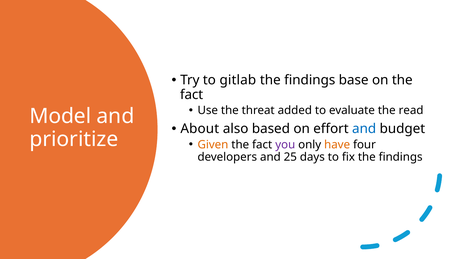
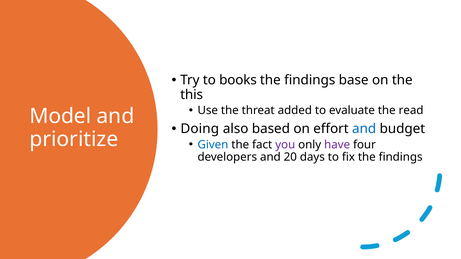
gitlab: gitlab -> books (238, 80)
fact: fact -> this (192, 95)
About: About -> Doing (200, 129)
Given colour: orange -> blue (213, 145)
have colour: orange -> purple (337, 145)
25: 25 -> 20 (290, 157)
